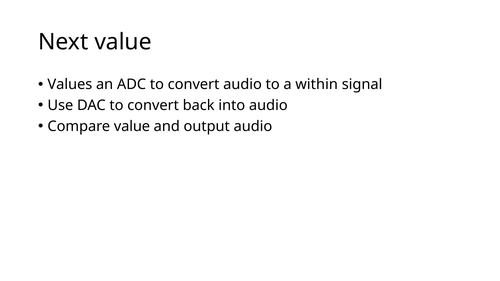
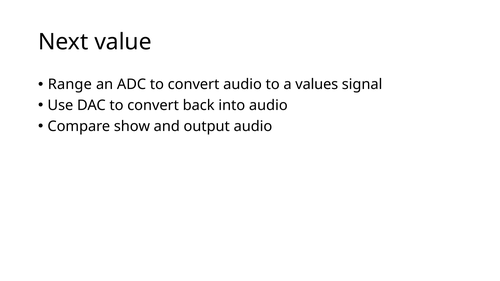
Values: Values -> Range (70, 85)
within: within -> values (317, 85)
Compare value: value -> show (132, 126)
